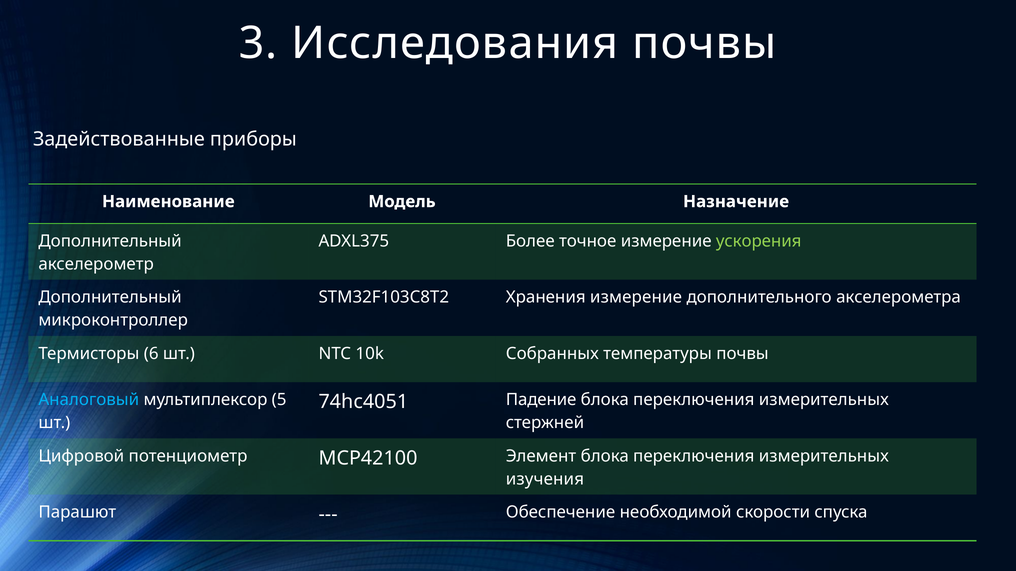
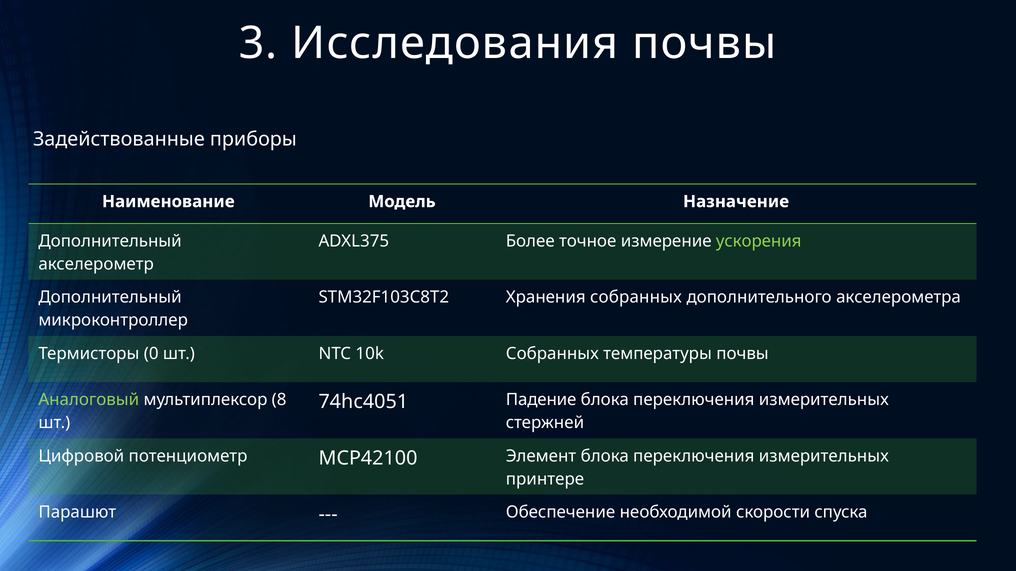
Хранения измерение: измерение -> собранных (636, 298)
6: 6 -> 0 (151, 354)
Аналоговый colour: light blue -> light green (89, 400)
5: 5 -> 8 (279, 400)
изучения: изучения -> принтере (545, 479)
